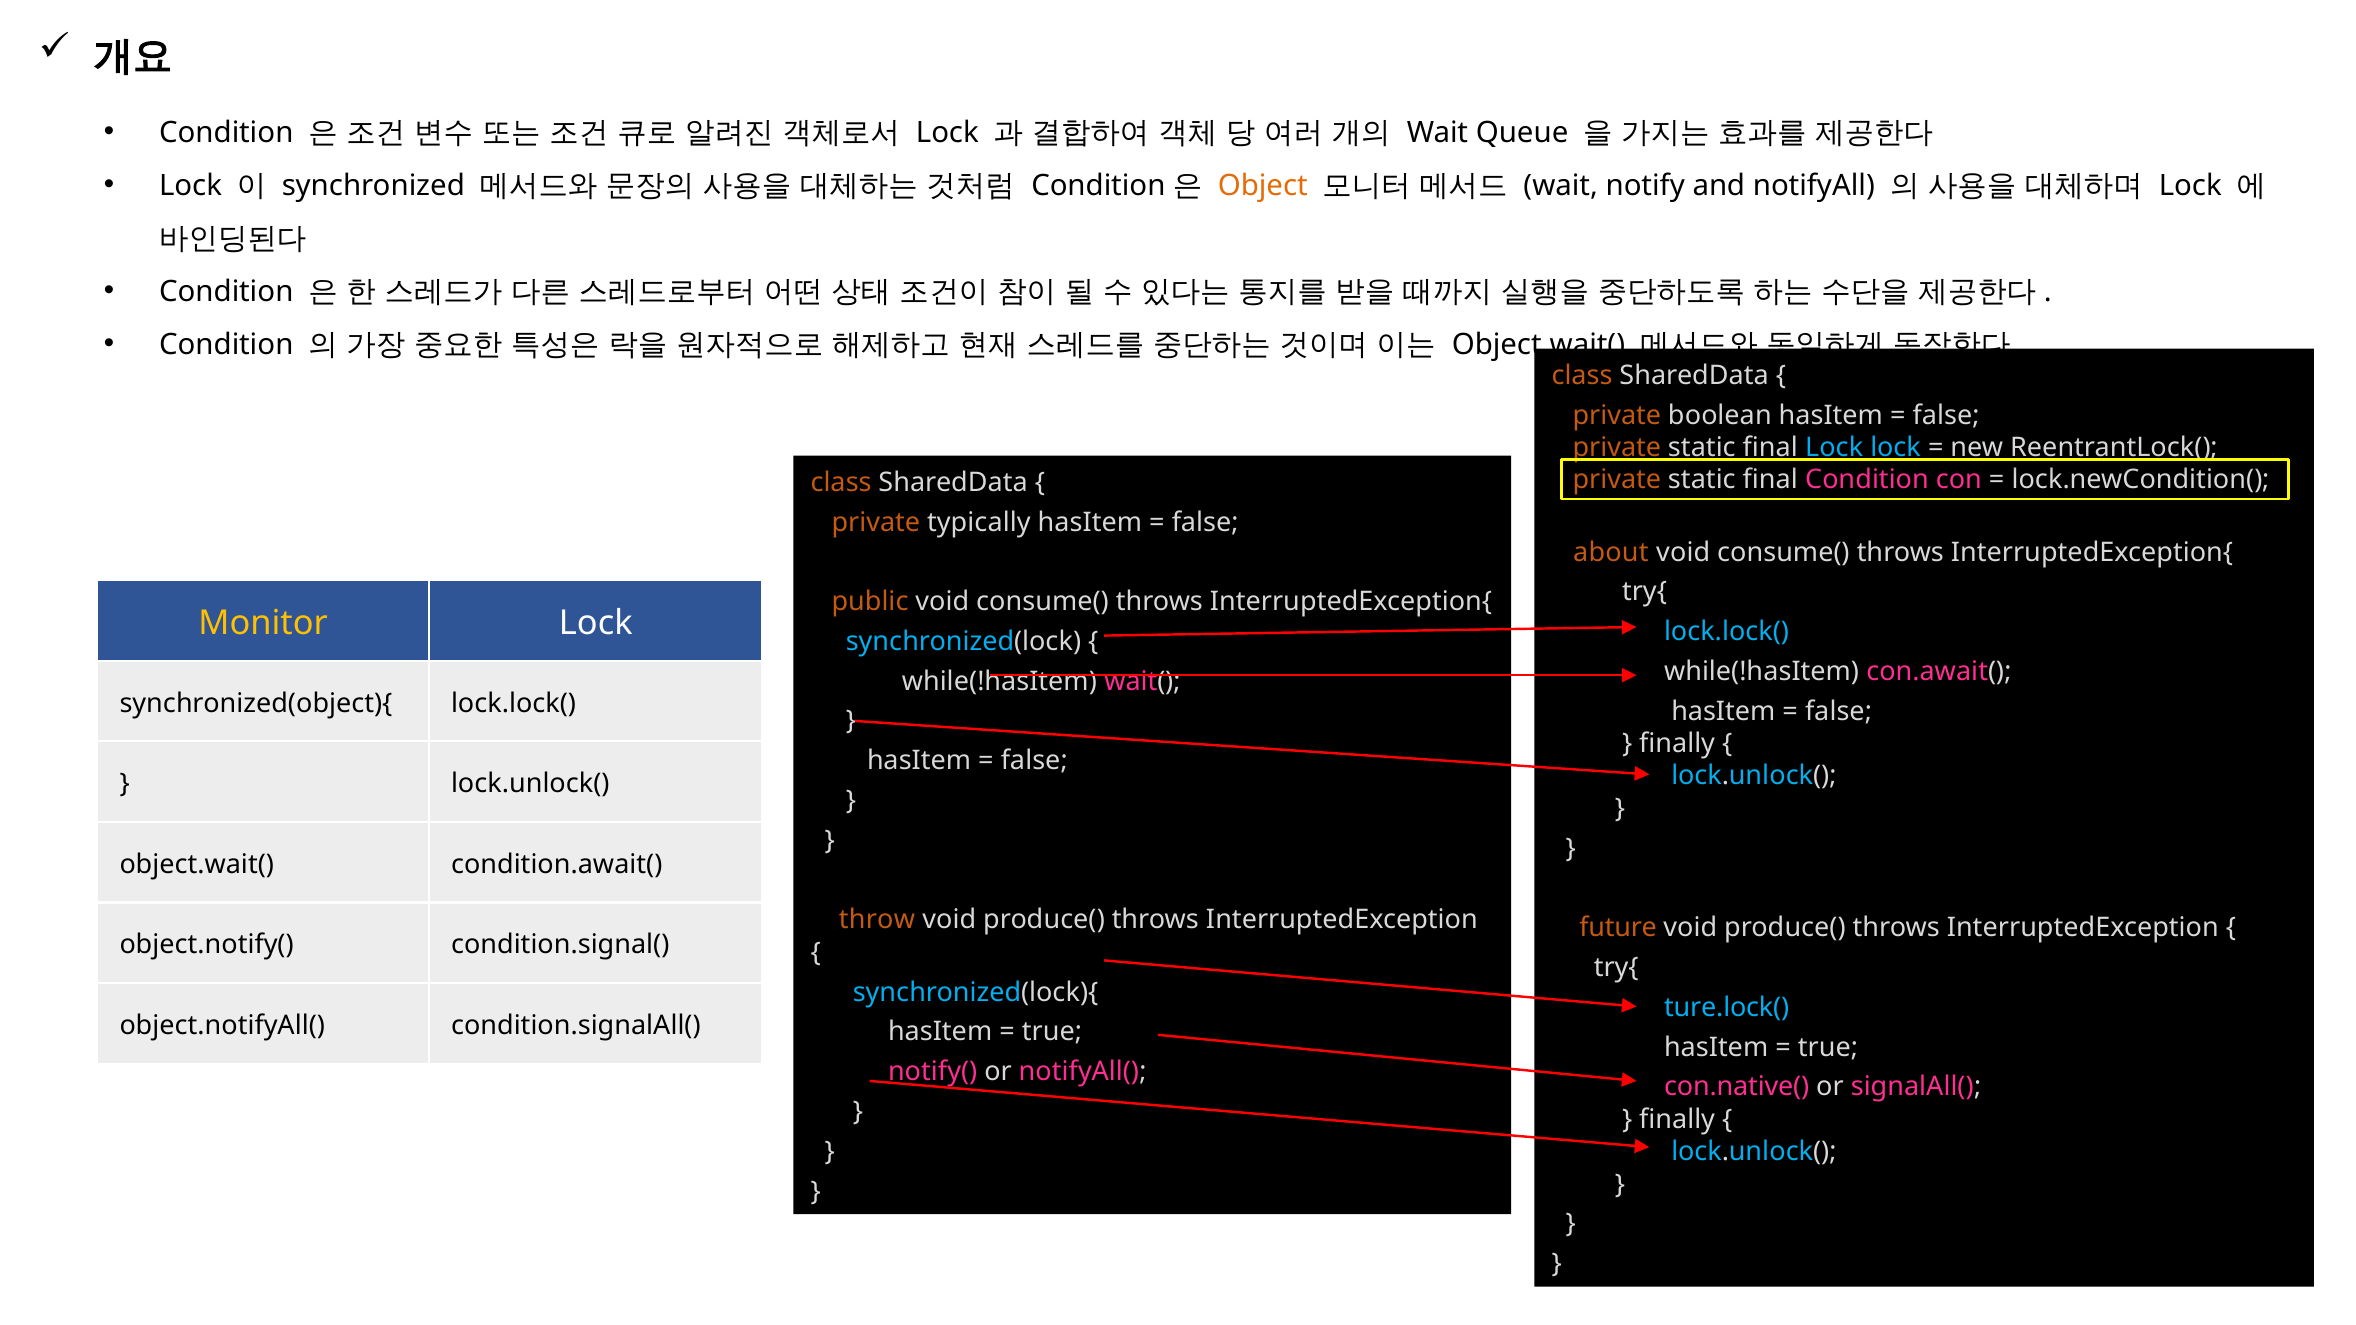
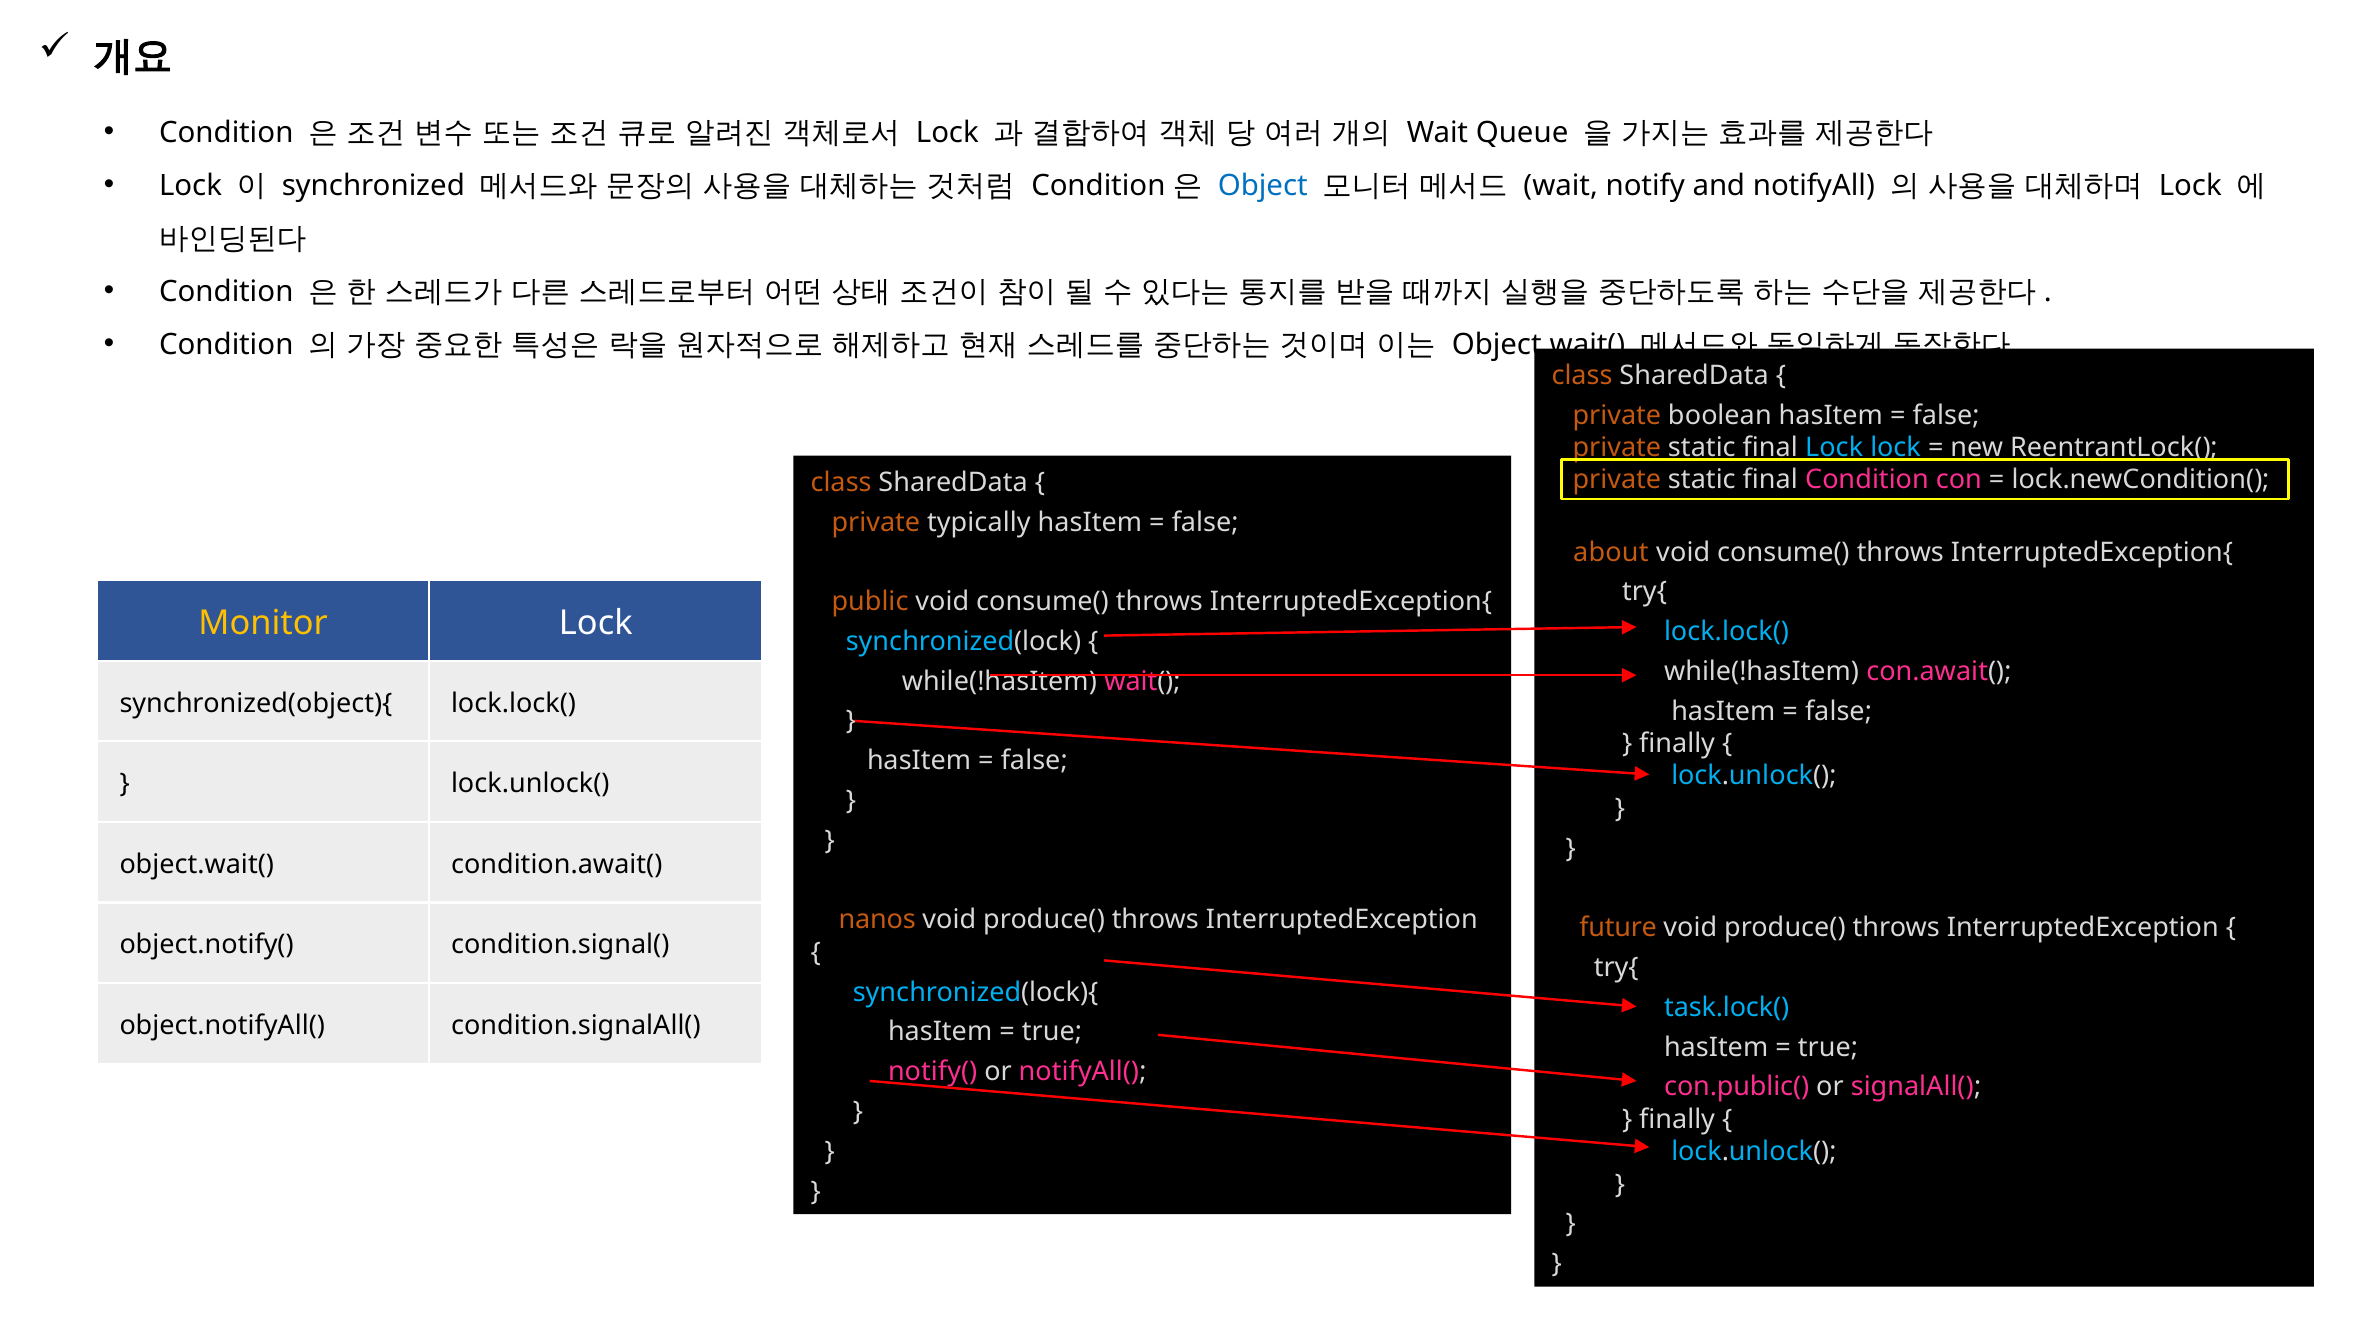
Object colour: orange -> blue (1263, 185)
throw: throw -> nanos (877, 920)
ture.lock(: ture.lock( -> task.lock( (1727, 1008)
con.native(: con.native( -> con.public( (1737, 1087)
